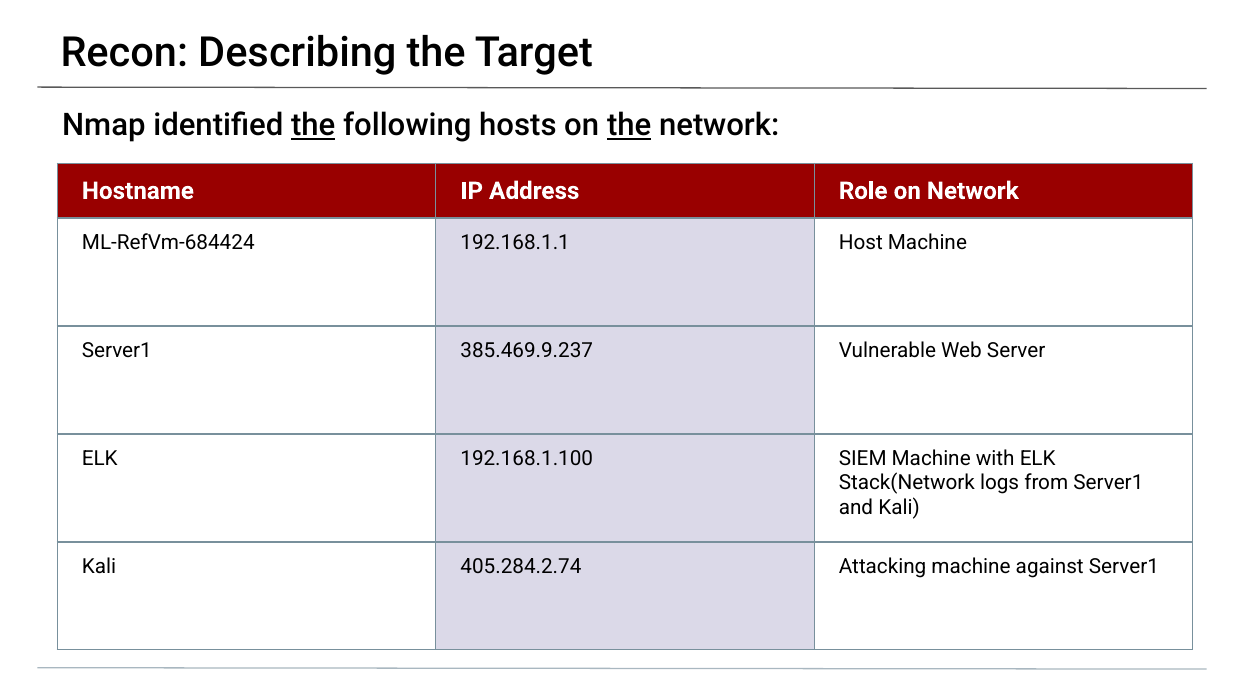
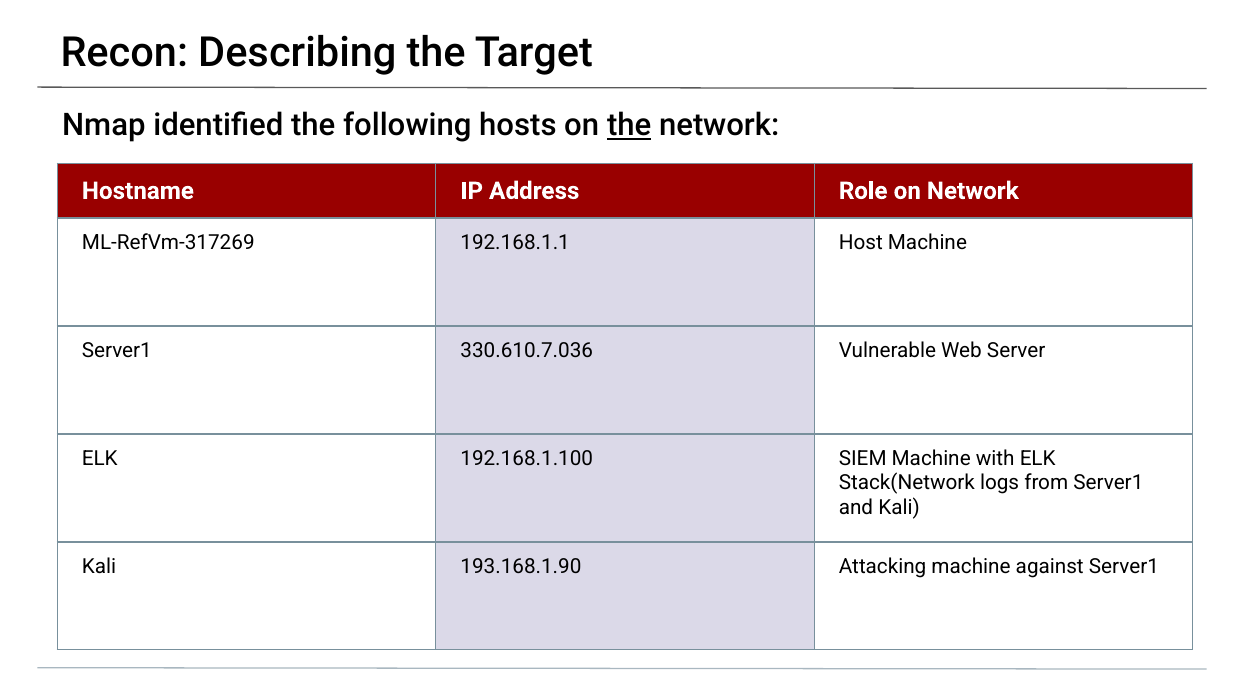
the underline: present -> none (313, 125)
ML-RefVm-684424: ML-RefVm-684424 -> ML-RefVm-317269 (168, 243)
385.469.9.237: 385.469.9.237 -> 330.610.7.036 (527, 351)
405.284.2.74: 405.284.2.74 -> 193.168.1.90 (521, 567)
